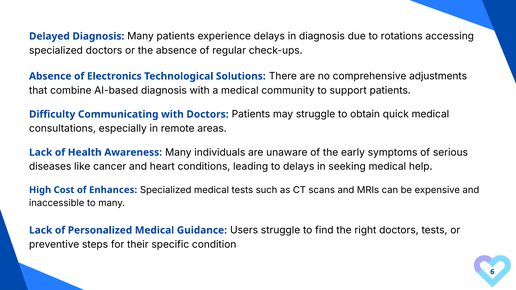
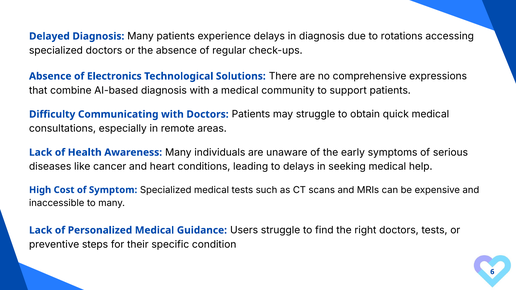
adjustments: adjustments -> expressions (438, 76)
Enhances: Enhances -> Symptom (113, 190)
